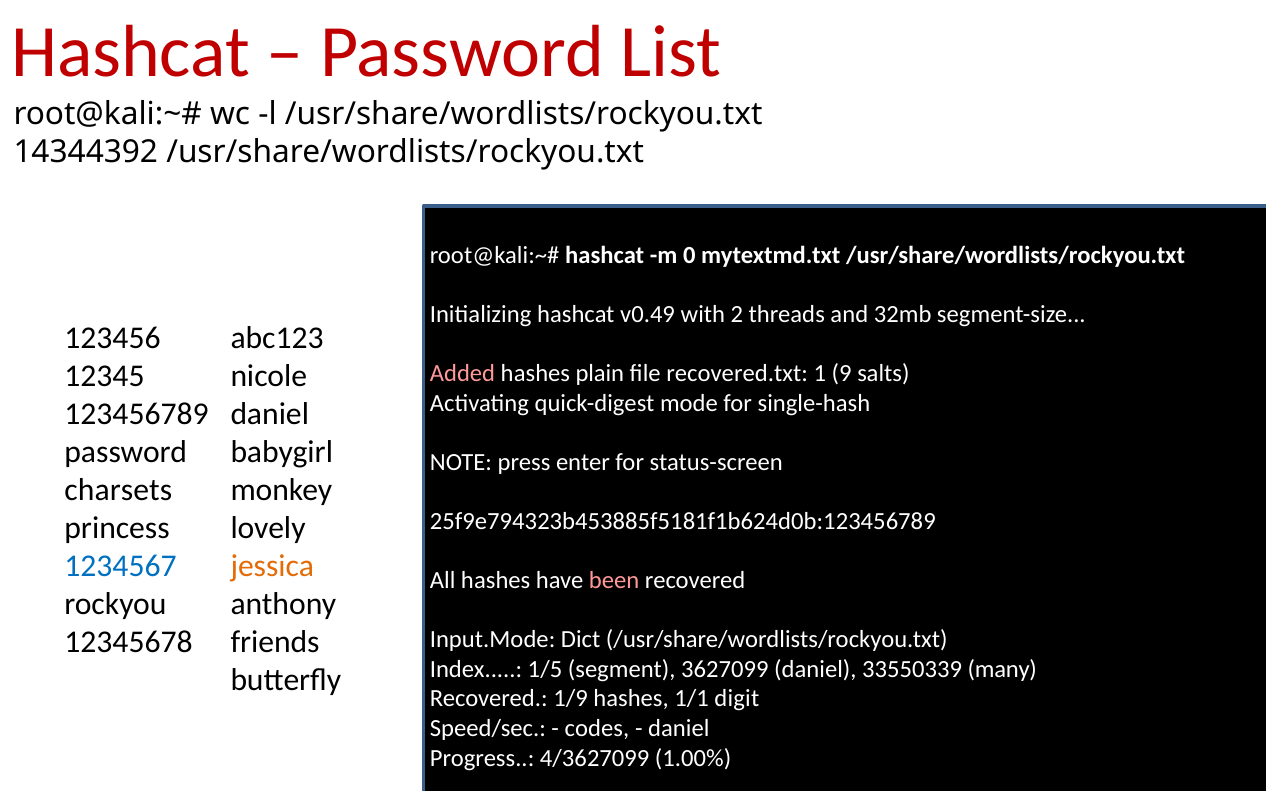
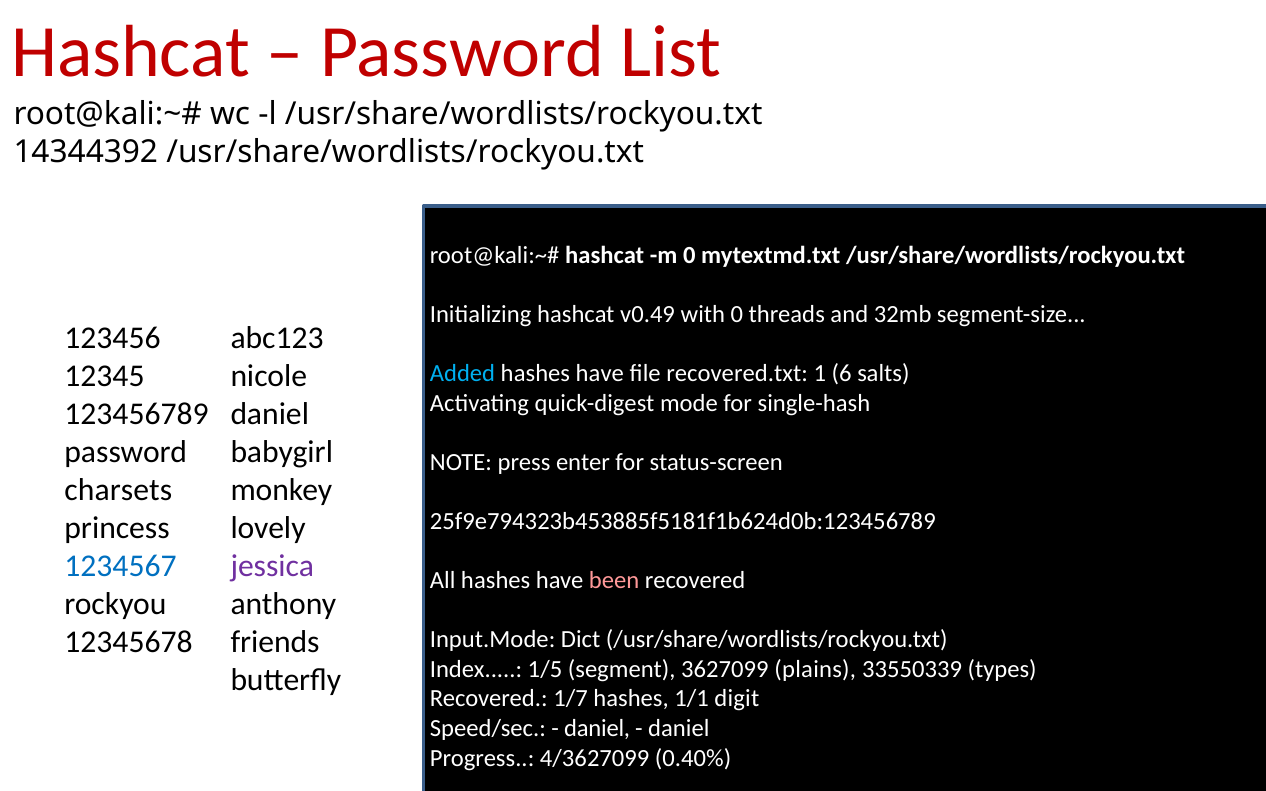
with 2: 2 -> 0 (737, 315)
Added colour: pink -> light blue (463, 374)
plain: plain -> have (600, 374)
9: 9 -> 6 (842, 374)
jessica colour: orange -> purple (272, 566)
3627099 daniel: daniel -> plains (815, 670)
many: many -> types (1002, 670)
1/9: 1/9 -> 1/7 (571, 699)
codes: codes -> daniel (597, 729)
1.00%: 1.00% -> 0.40% (693, 758)
